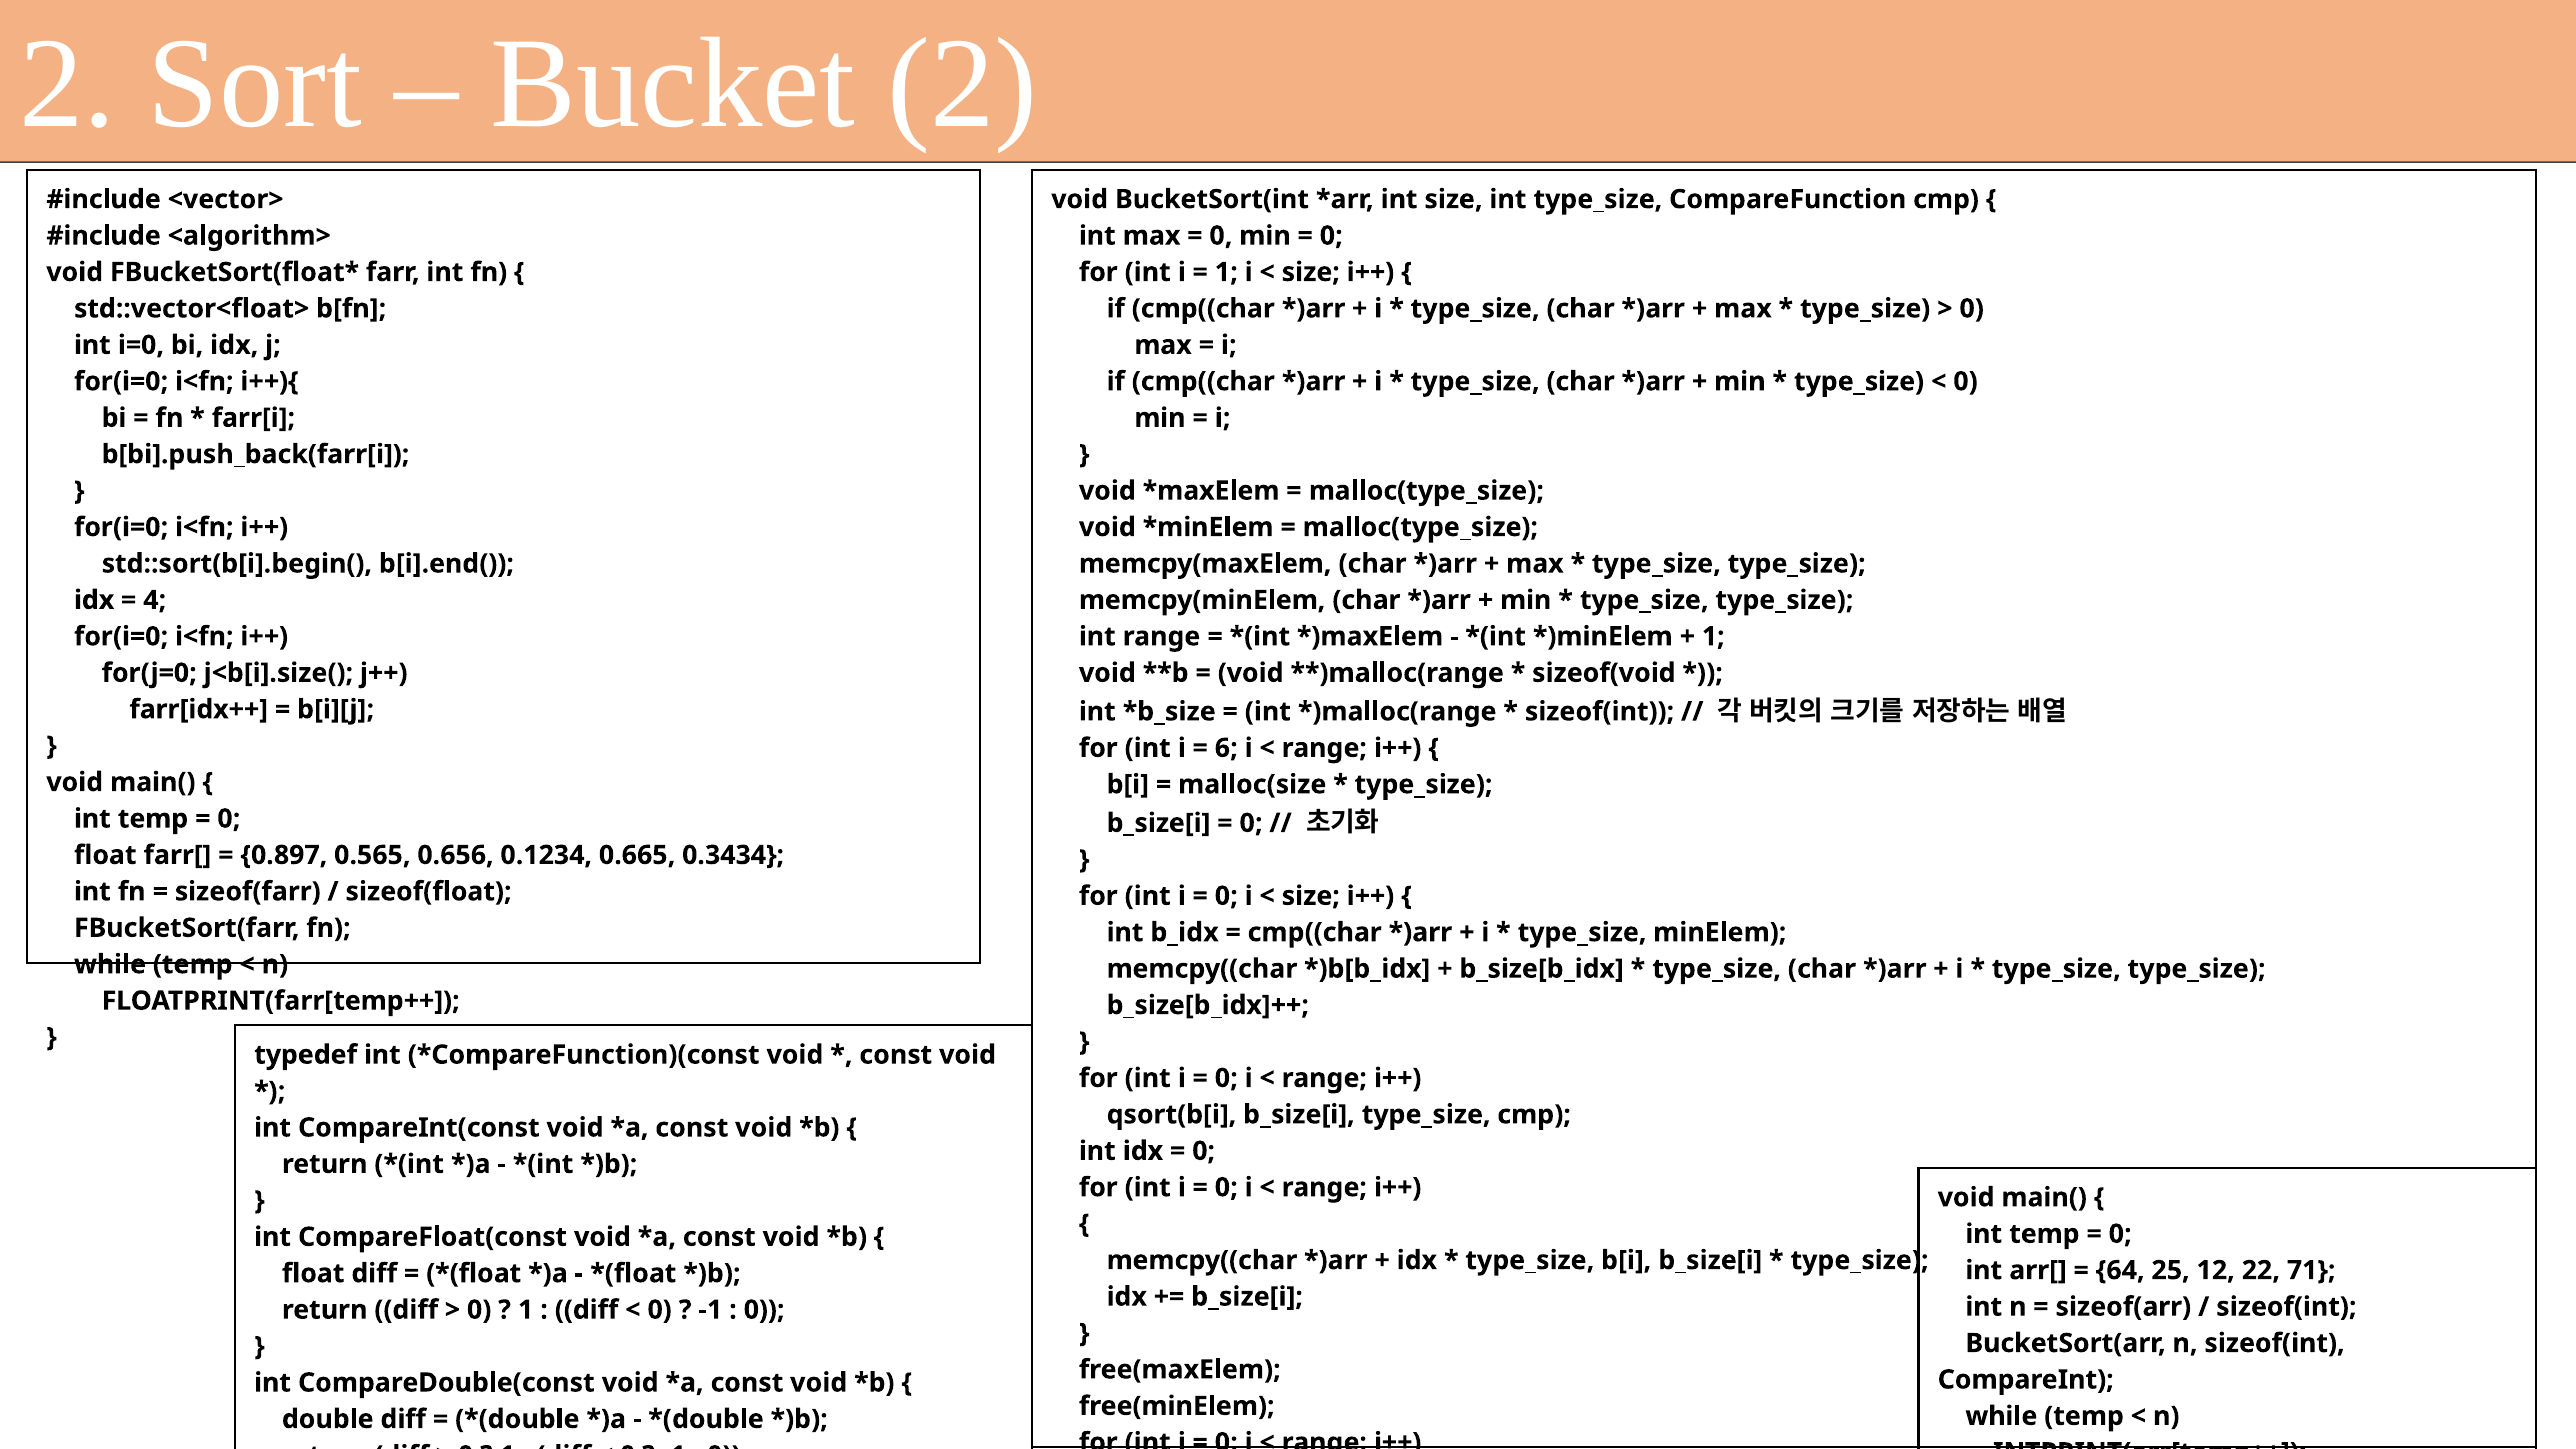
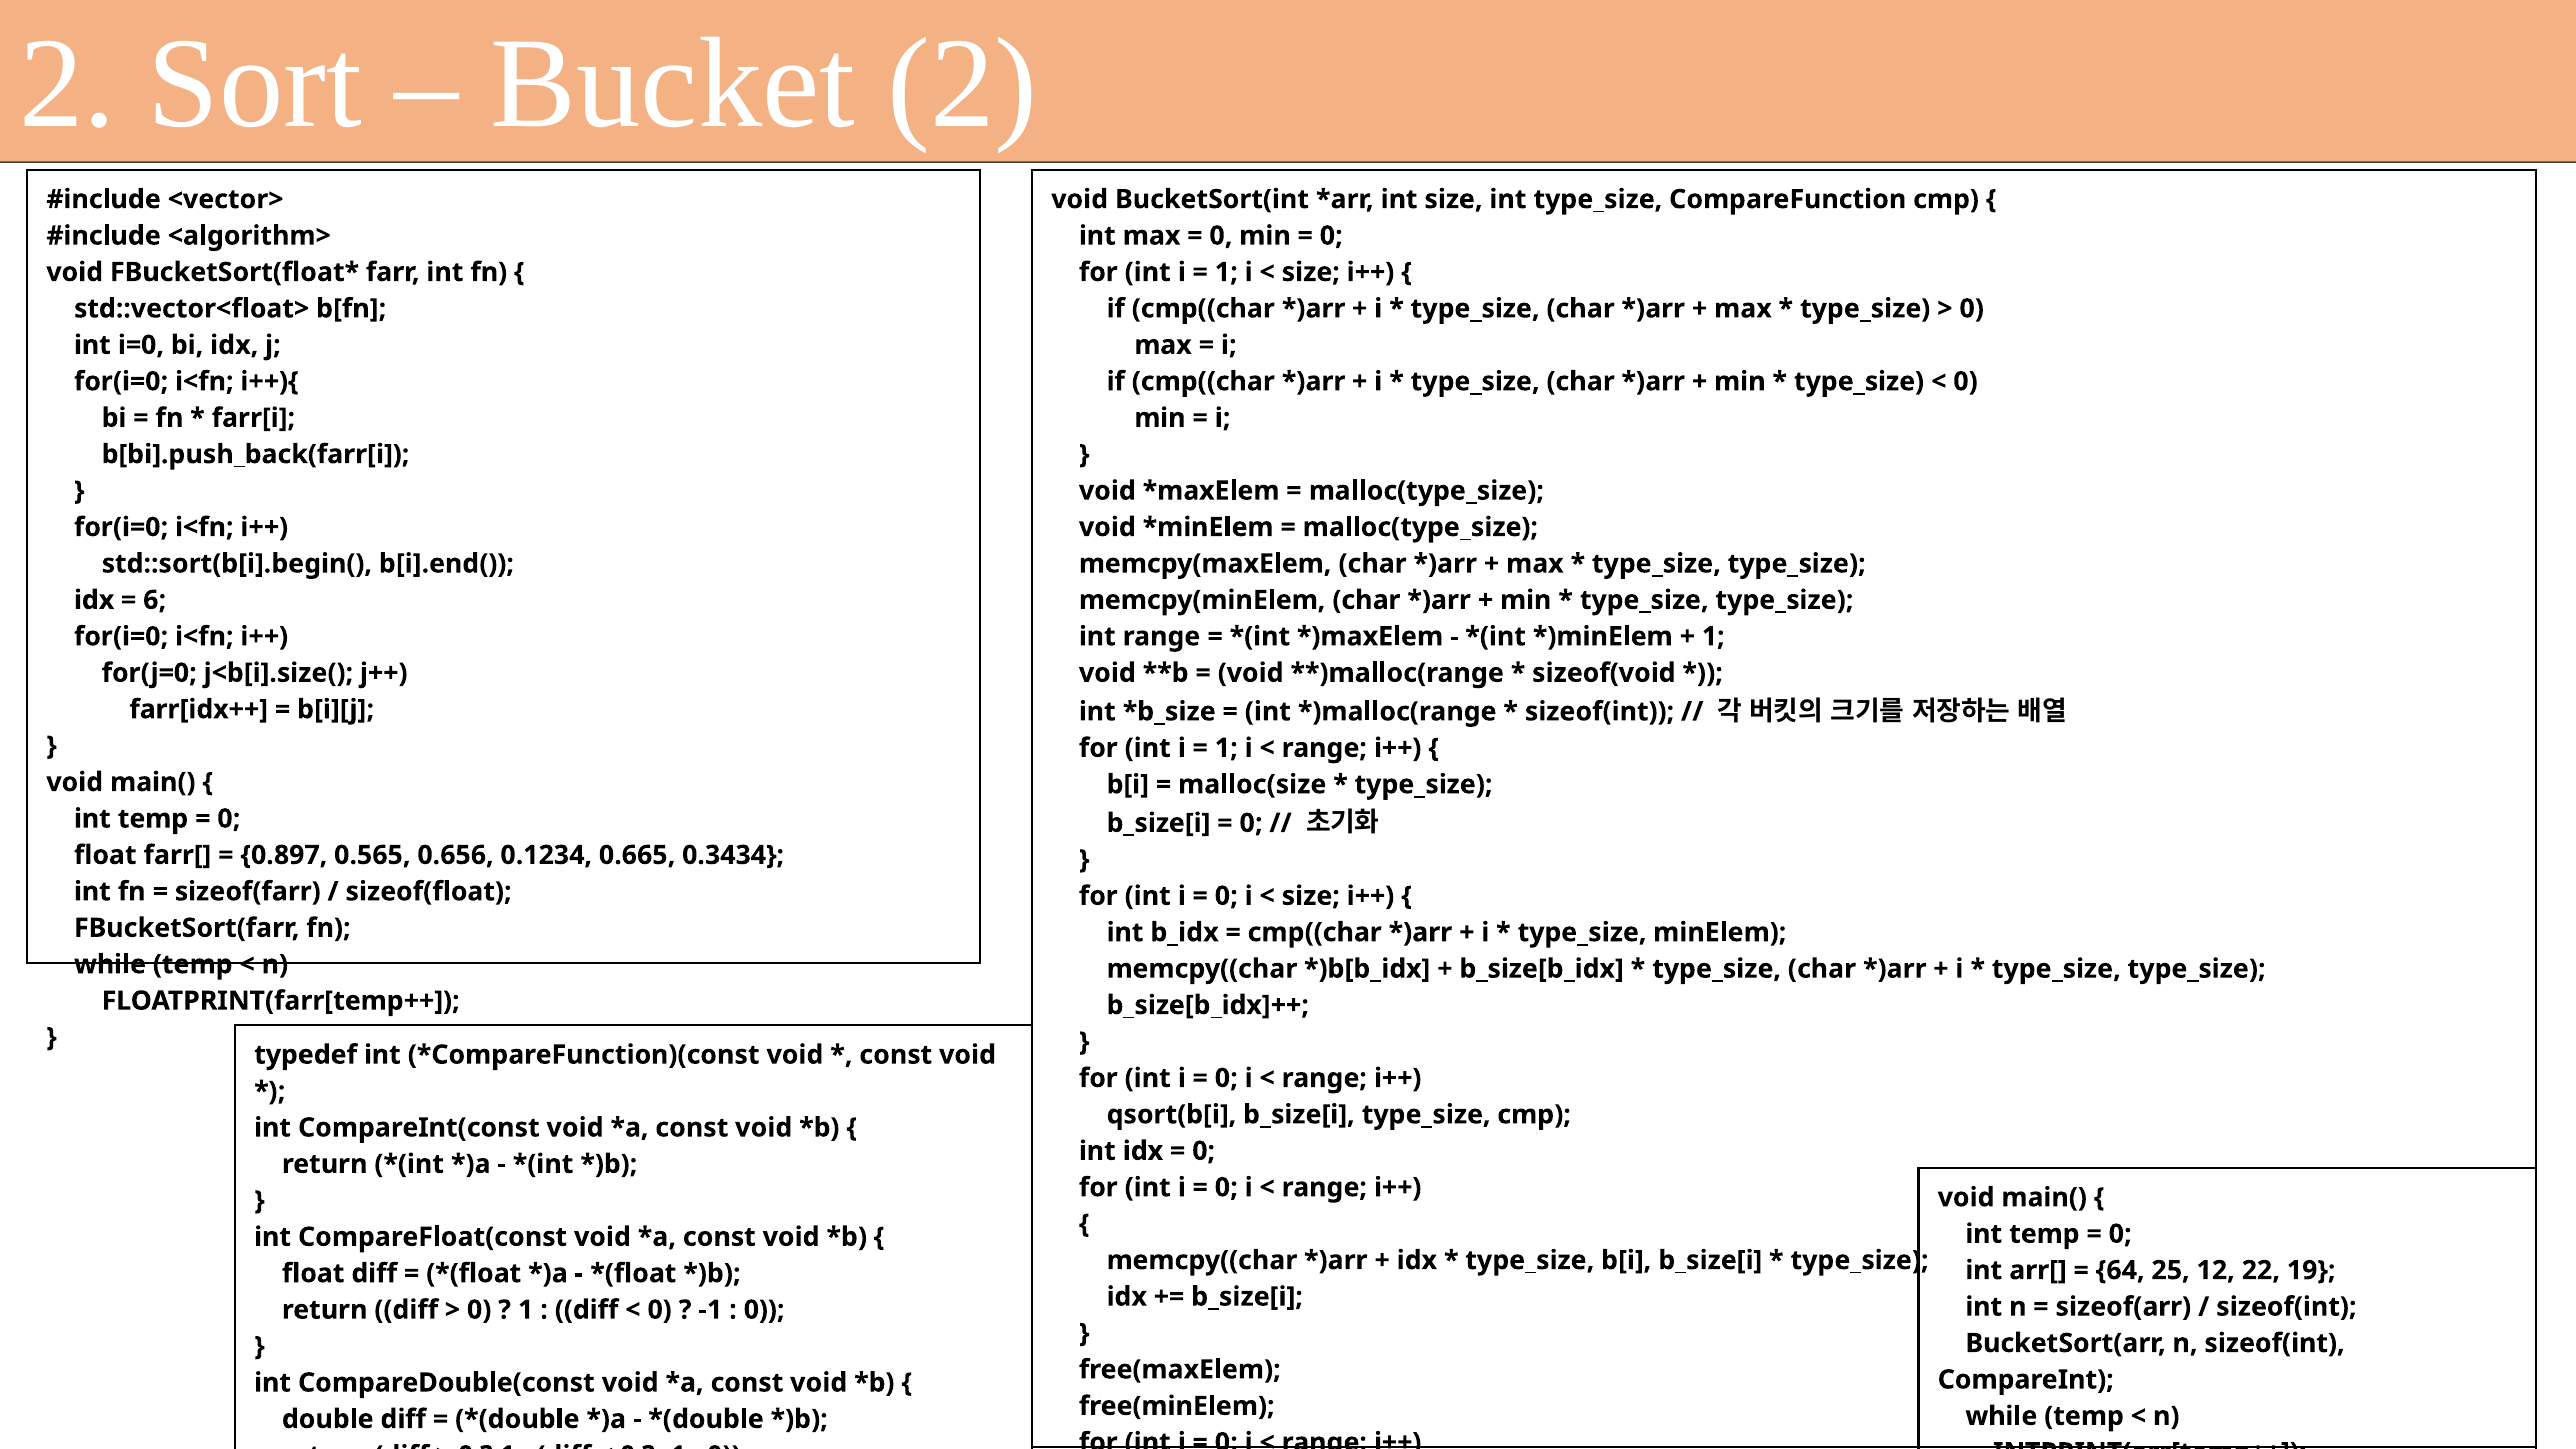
4: 4 -> 6 (155, 600)
6: 6 -> 1 (1226, 748)
71: 71 -> 19 (2311, 1270)
